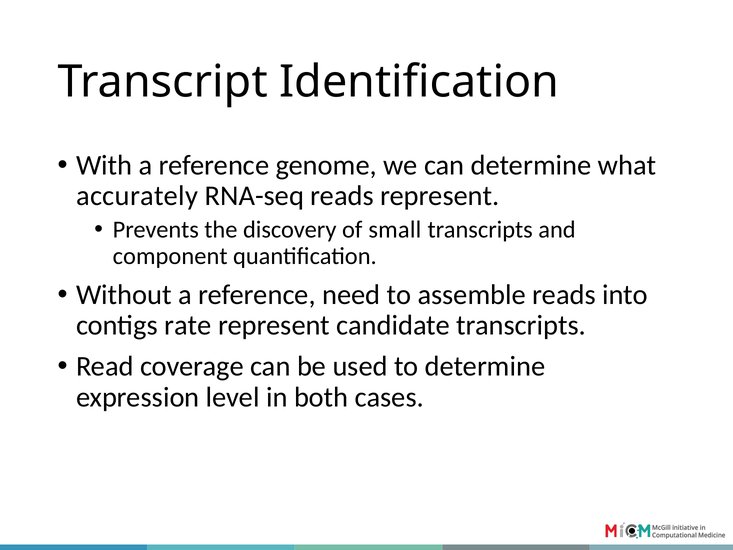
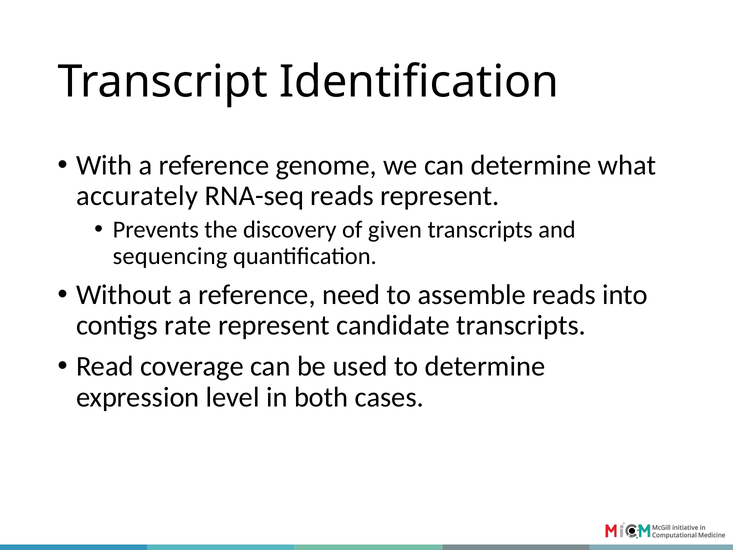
small: small -> given (395, 230)
component: component -> sequencing (170, 256)
